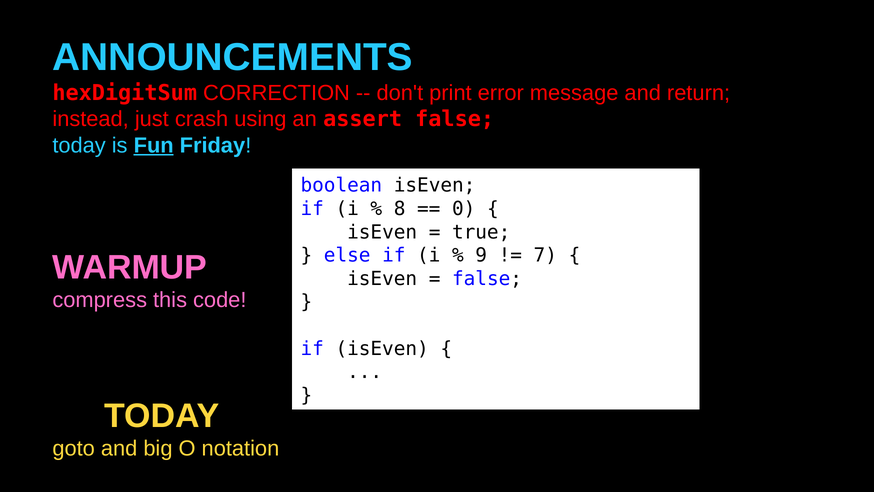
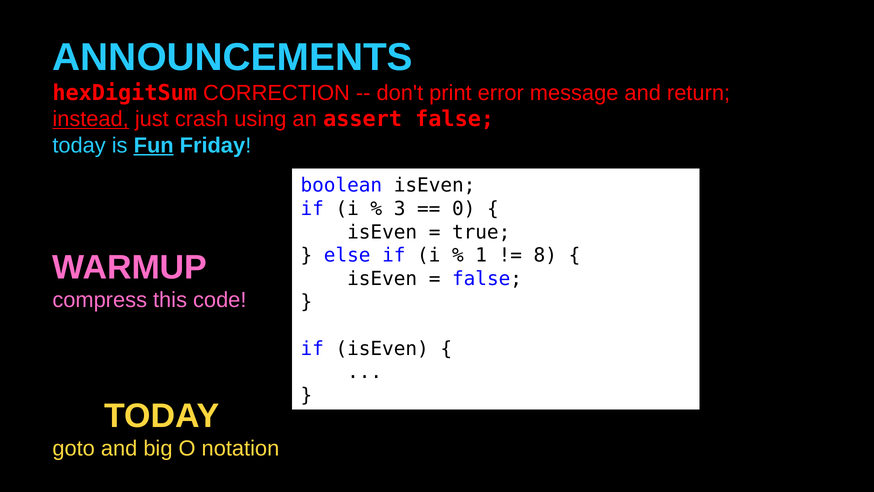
instead underline: none -> present (91, 119)
8: 8 -> 3 (400, 209)
9: 9 -> 1 (481, 255)
7: 7 -> 8 (545, 255)
